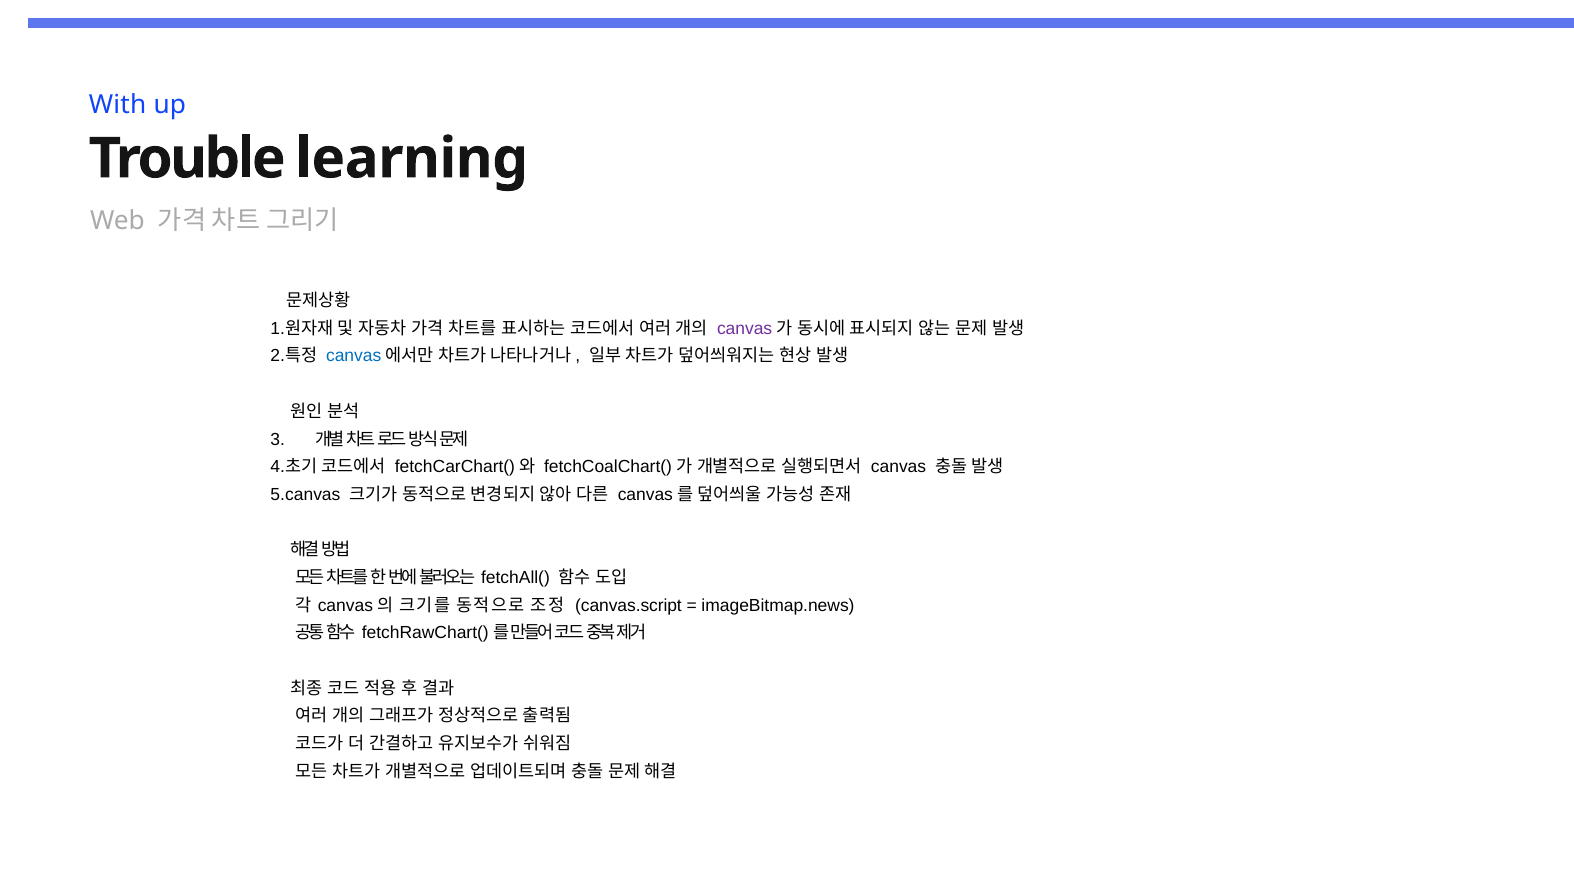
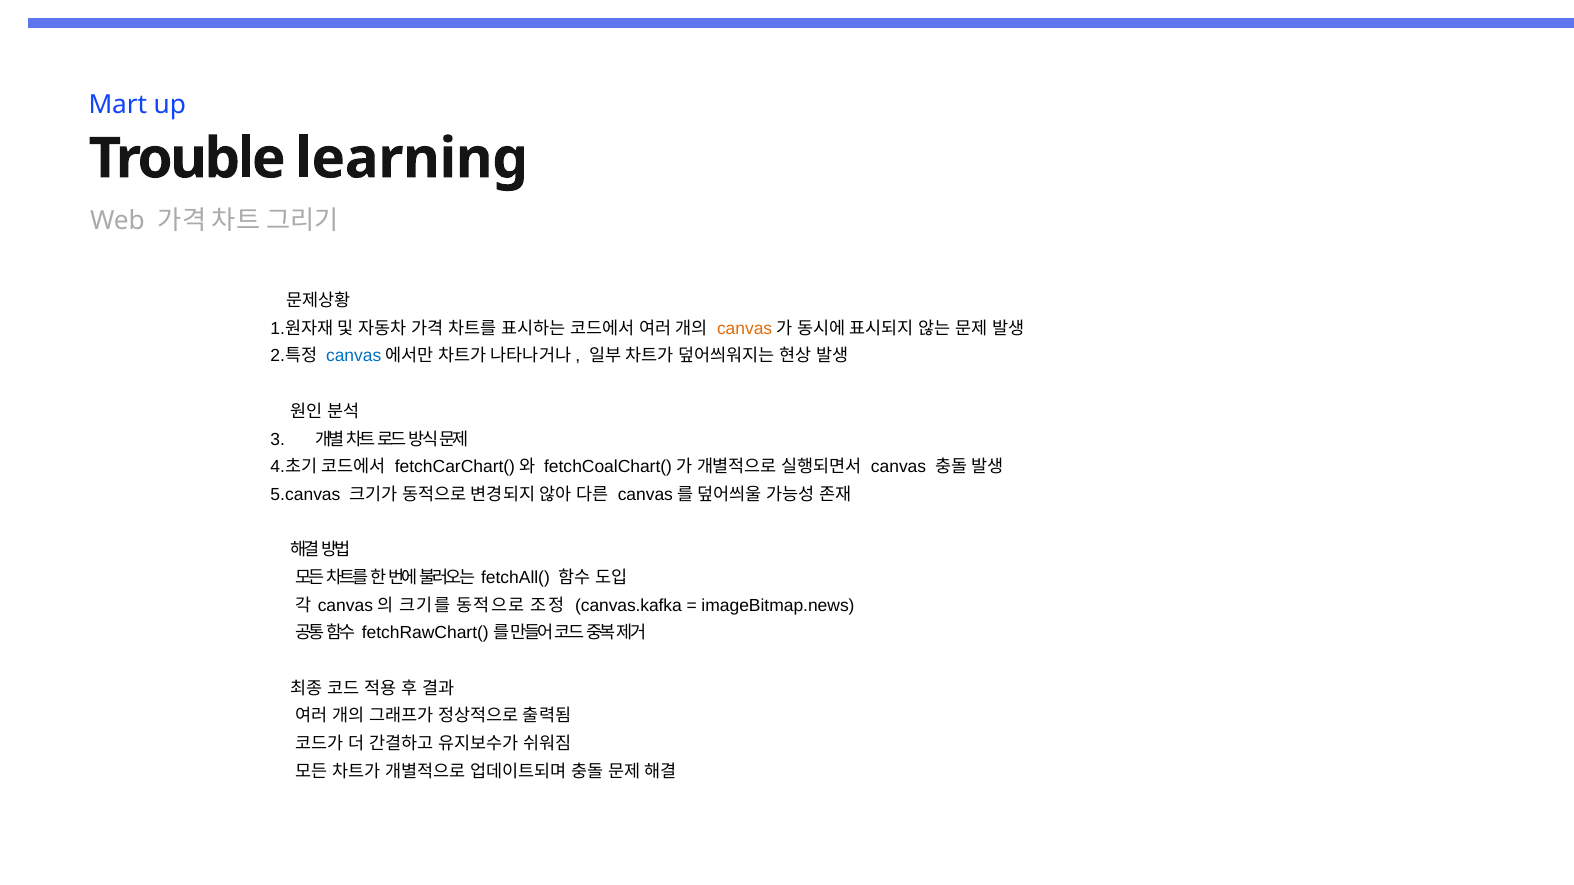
With: With -> Mart (118, 105)
canvas colour: purple -> orange (745, 329)
canvas.script: canvas.script -> canvas.kafka (629, 606)
